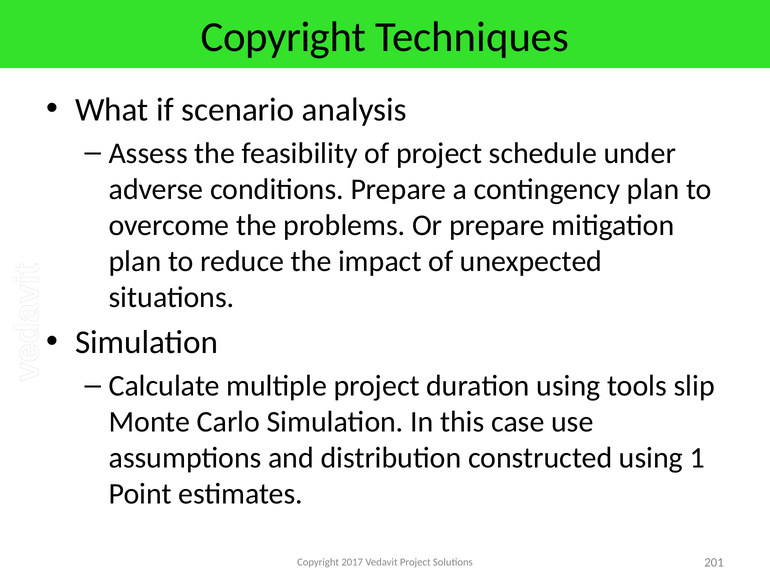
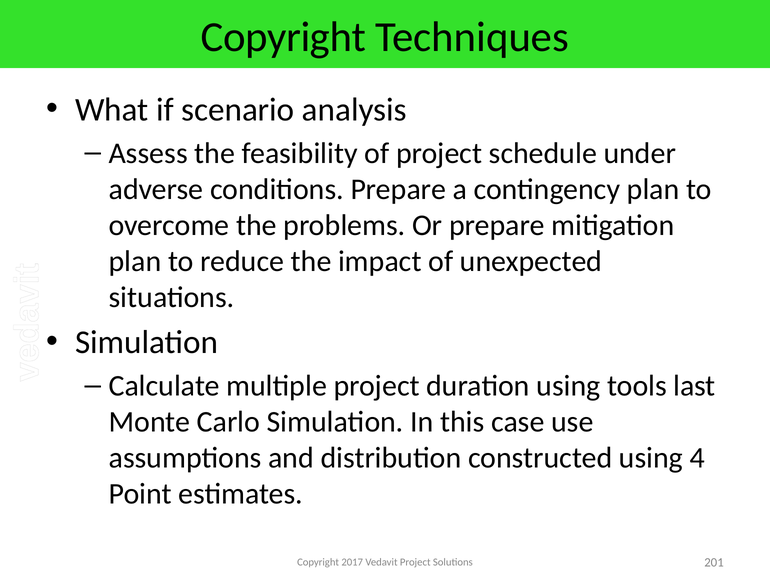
slip: slip -> last (694, 386)
1: 1 -> 4 (697, 457)
